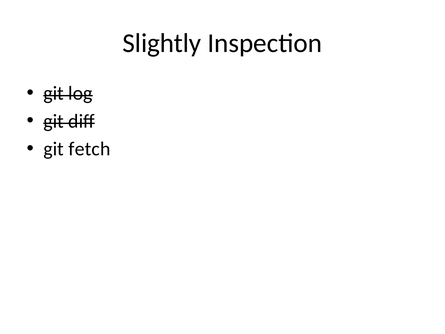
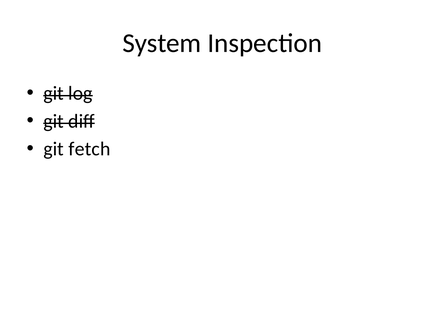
Slightly: Slightly -> System (162, 43)
